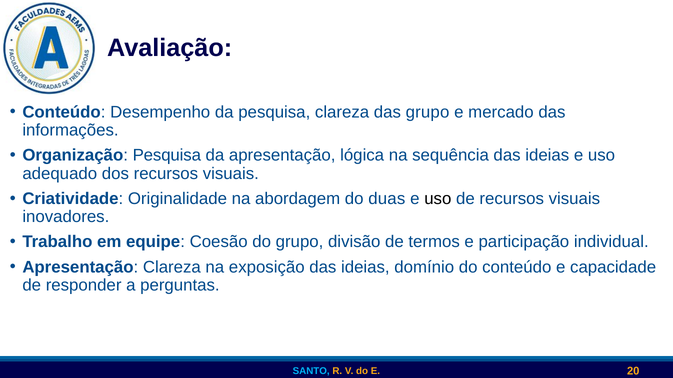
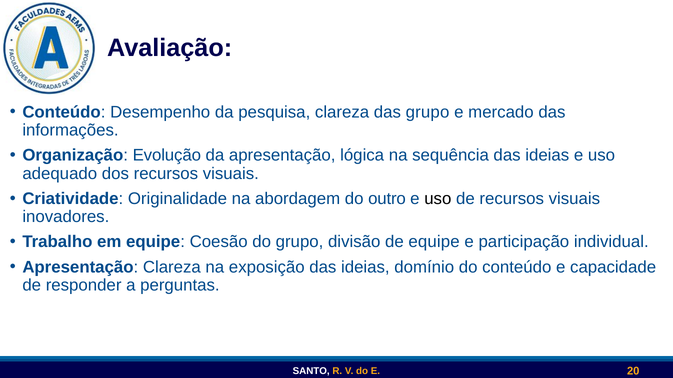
Organização Pesquisa: Pesquisa -> Evolução (167, 156)
duas: duas -> outro (387, 199)
de termos: termos -> equipe (434, 242)
SANTO colour: light blue -> white (311, 371)
